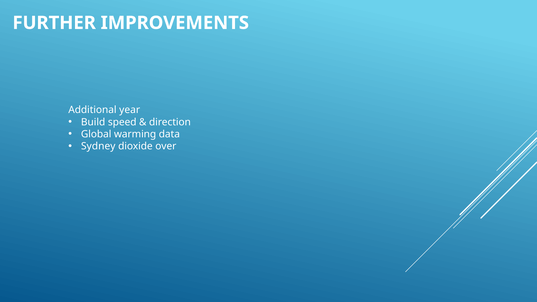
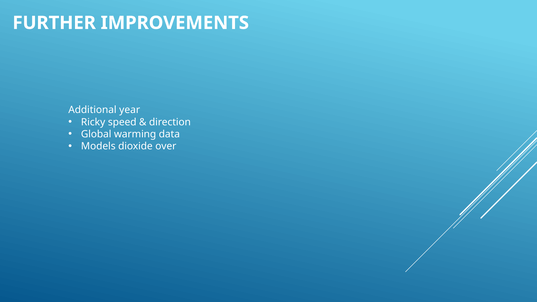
Build: Build -> Ricky (93, 122)
Sydney: Sydney -> Models (98, 146)
